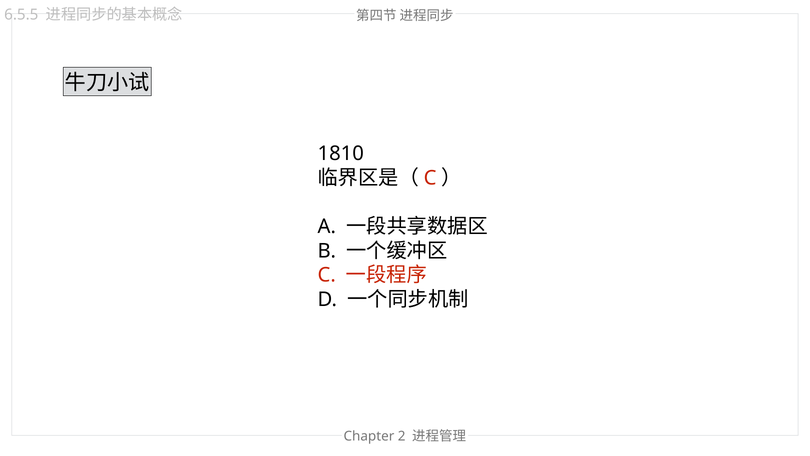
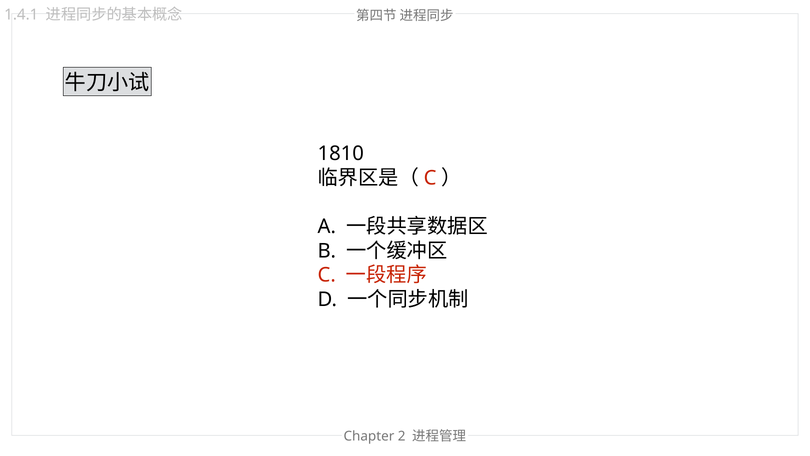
6.5.5: 6.5.5 -> 1.4.1 (21, 15)
